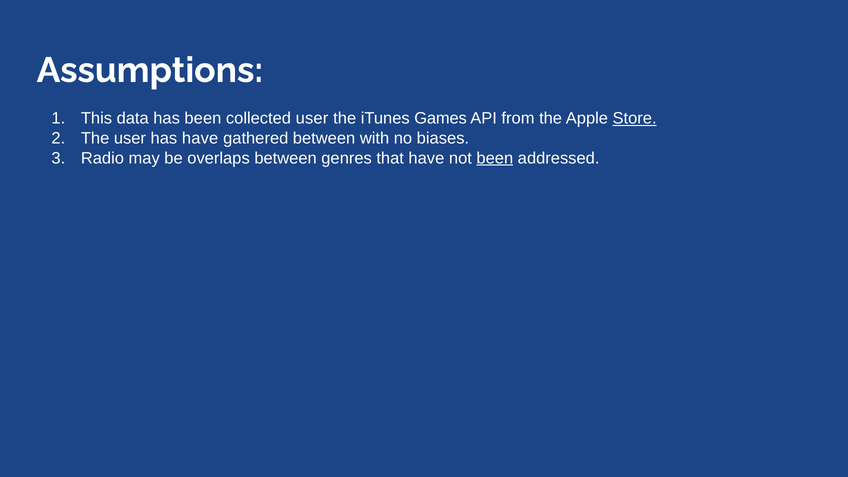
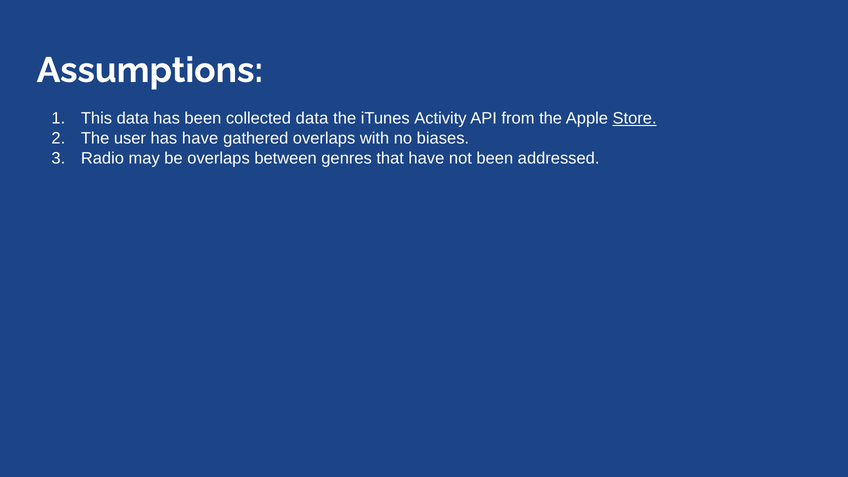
collected user: user -> data (312, 118)
Games: Games -> Activity (440, 118)
gathered between: between -> overlaps (324, 138)
been underline: present -> none (495, 158)
